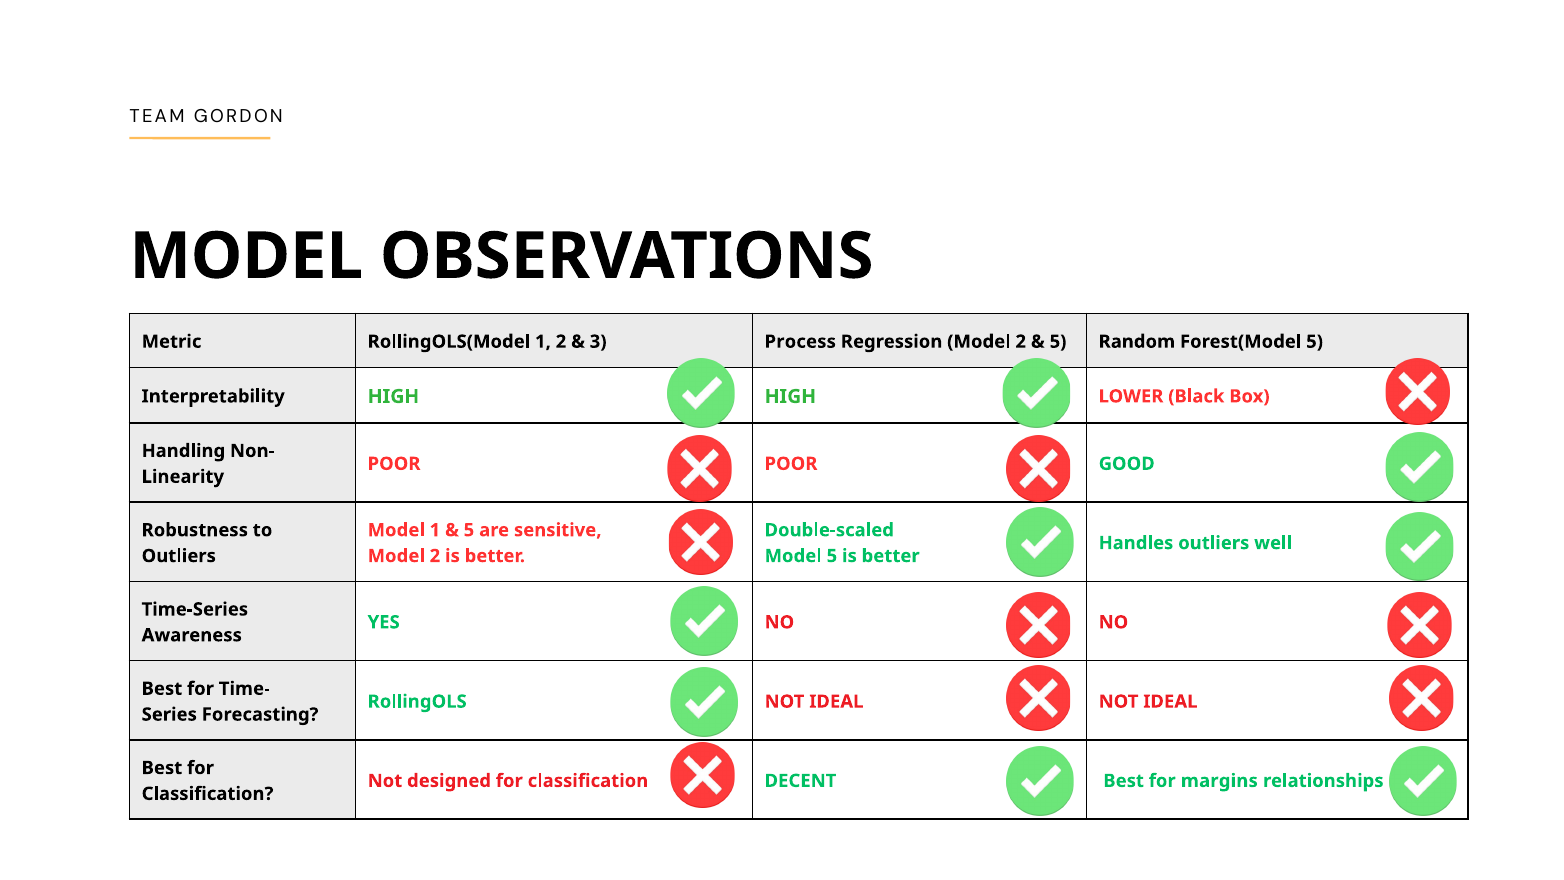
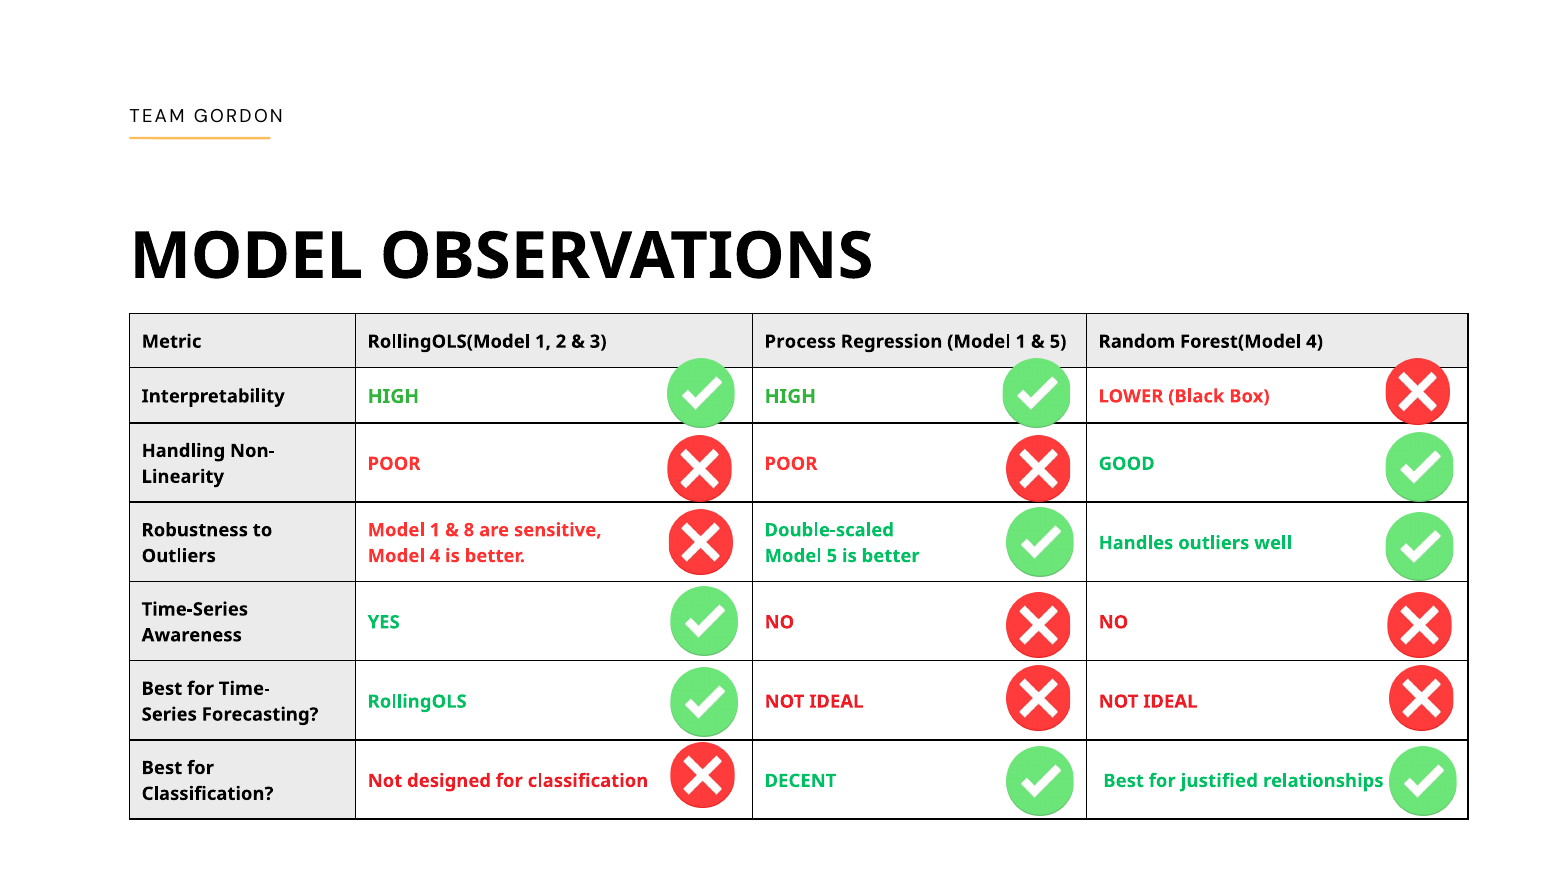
Regression Model 2: 2 -> 1 (1021, 342)
Forest(Model 5: 5 -> 4 (1315, 342)
5: 5 -> 8 (469, 530)
2: 2 -> 4 (435, 556)
margins: margins -> justified (1219, 781)
